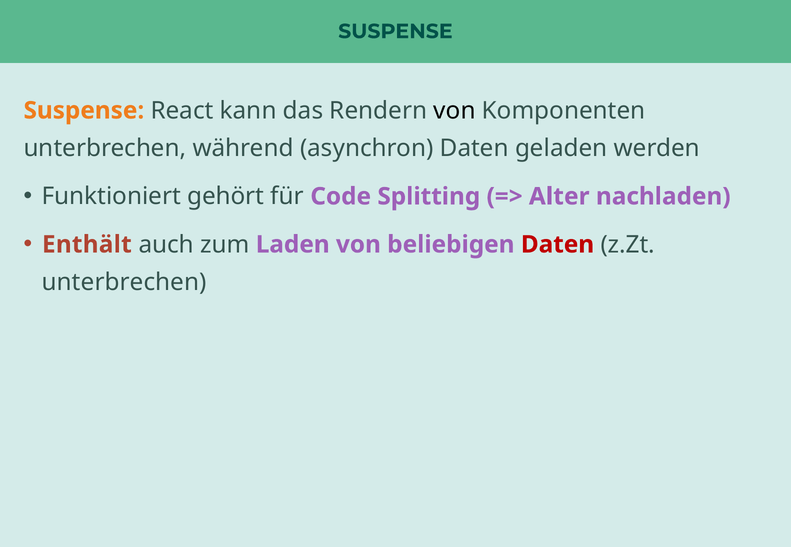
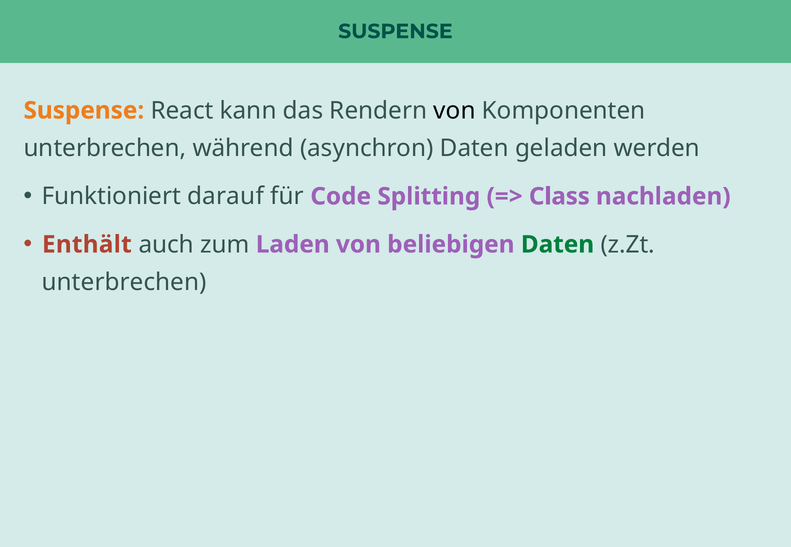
gehört: gehört -> darauf (226, 197)
Alter: Alter -> Class (559, 197)
Daten colour: red -> green (557, 245)
